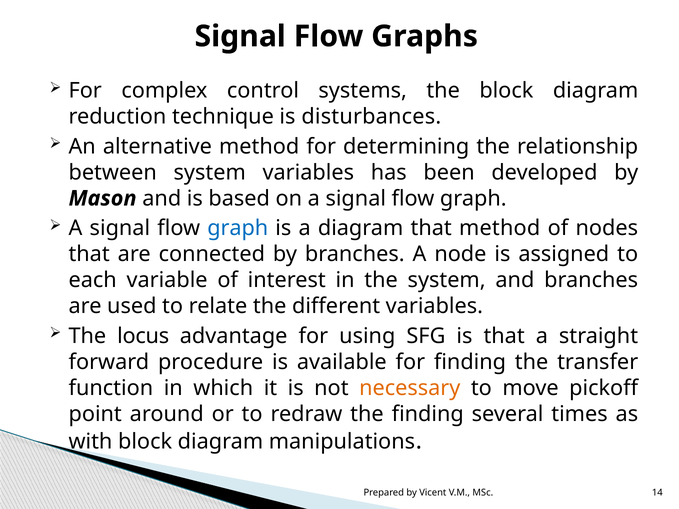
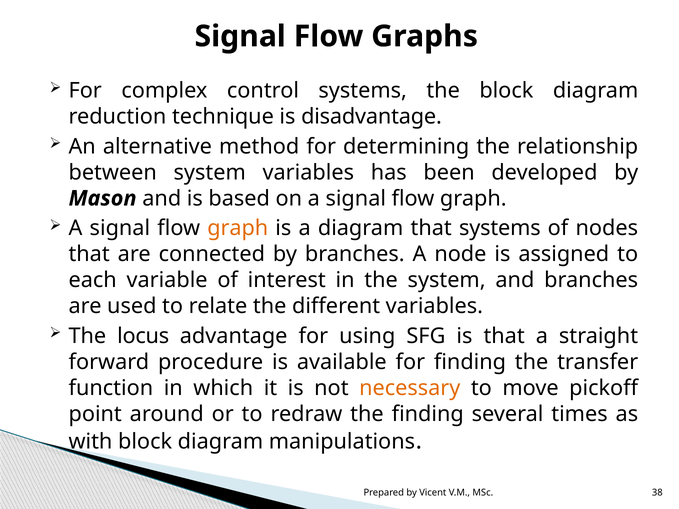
disturbances: disturbances -> disadvantage (372, 117)
graph colour: blue -> orange (238, 228)
that method: method -> systems (500, 228)
14: 14 -> 38 (657, 493)
